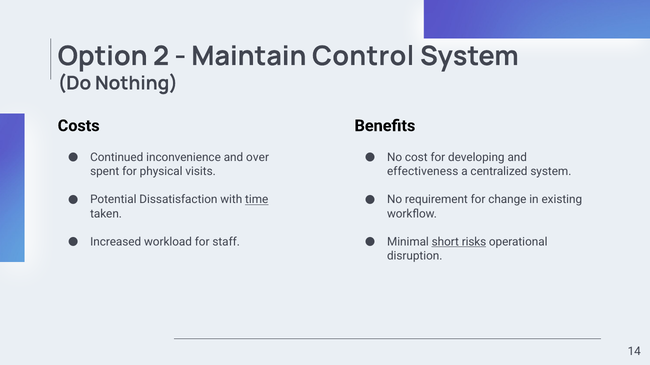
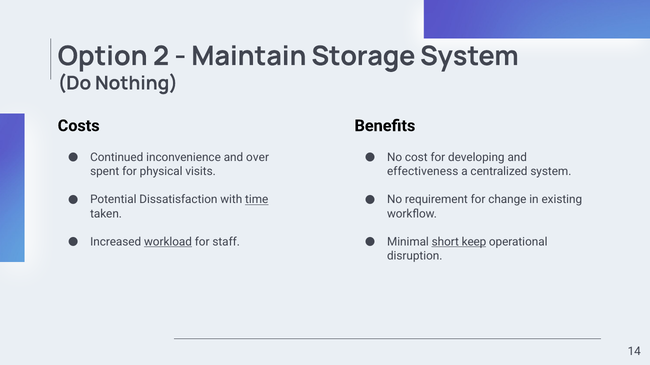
Control: Control -> Storage (363, 56)
workload underline: none -> present (168, 242)
risks: risks -> keep (474, 242)
